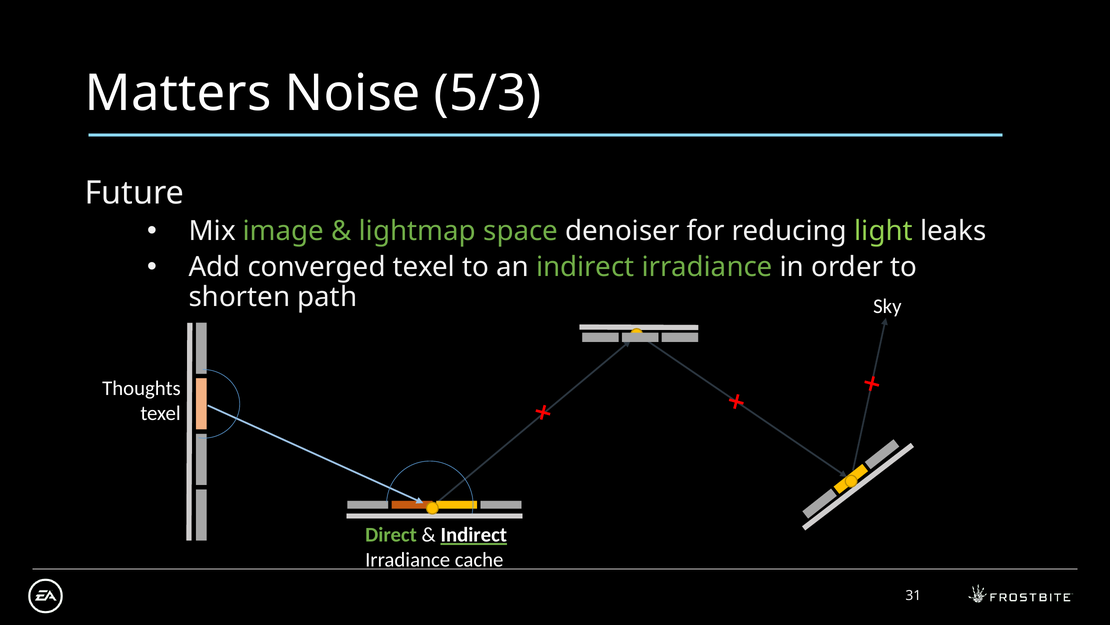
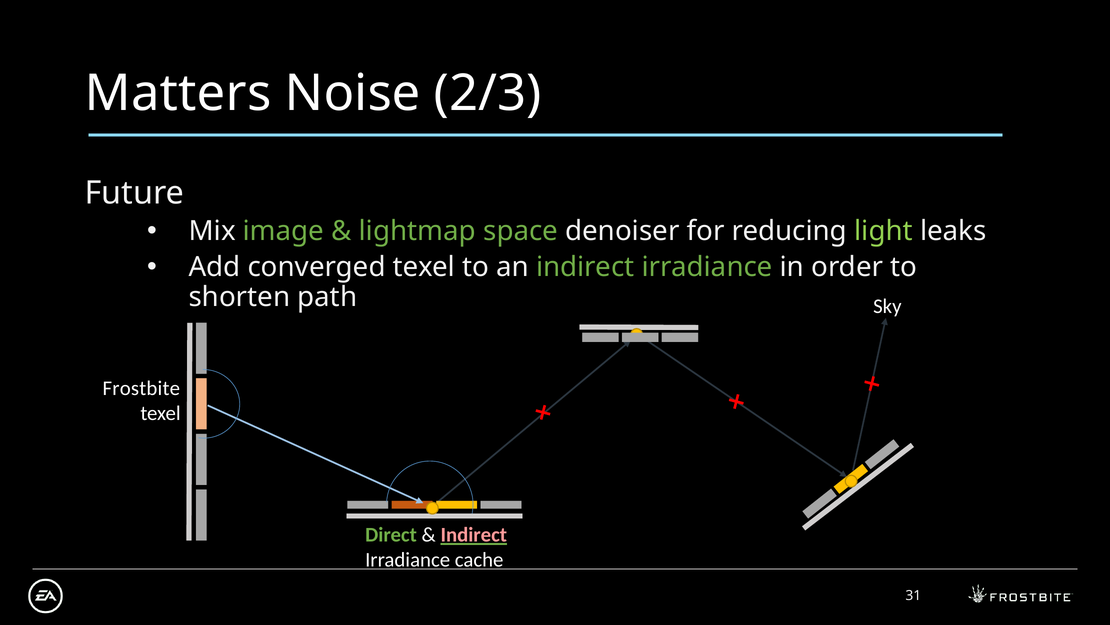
5/3: 5/3 -> 2/3 (488, 93)
Thoughts: Thoughts -> Frostbite (141, 388)
Indirect colour: white -> pink (474, 535)
